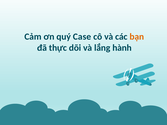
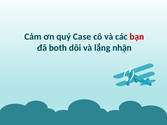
bạn colour: orange -> red (137, 37)
thực: thực -> both (58, 48)
hành: hành -> nhận (122, 48)
